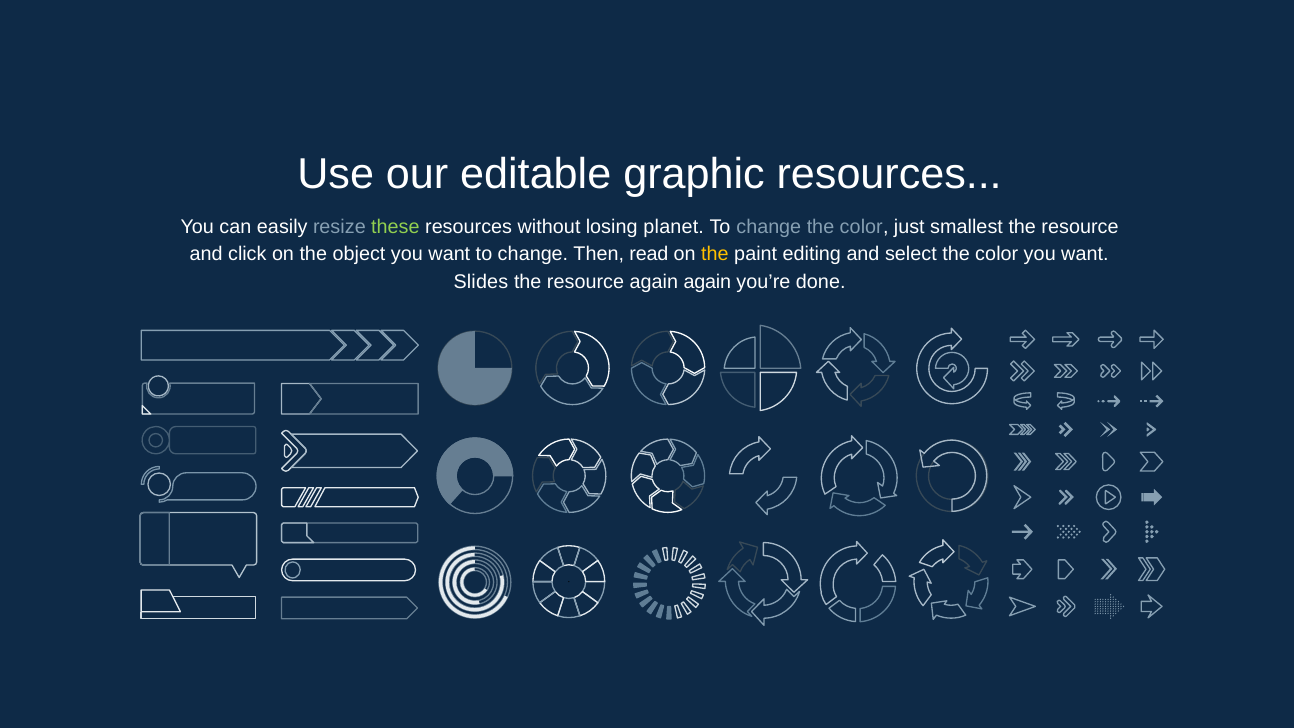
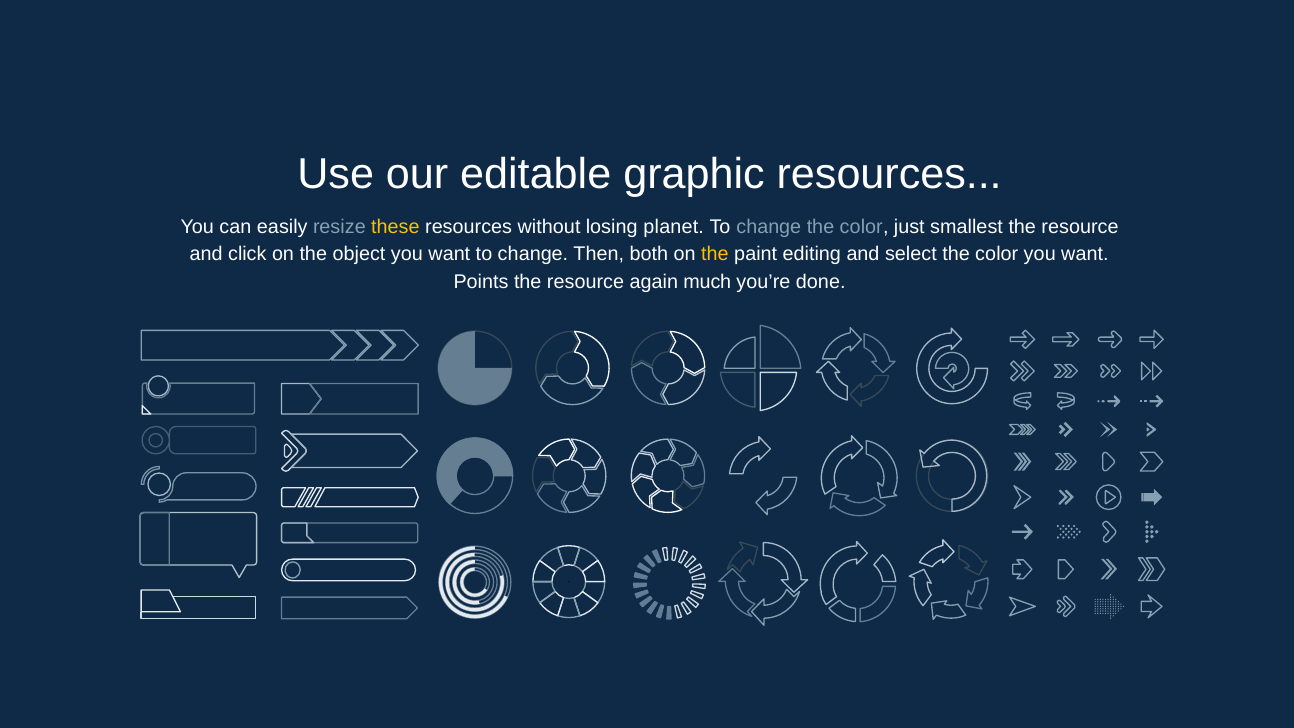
these colour: light green -> yellow (395, 227)
read: read -> both (649, 254)
Slides: Slides -> Points (481, 282)
again again: again -> much (707, 282)
